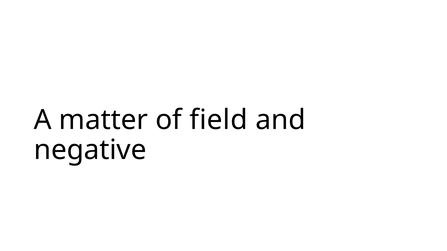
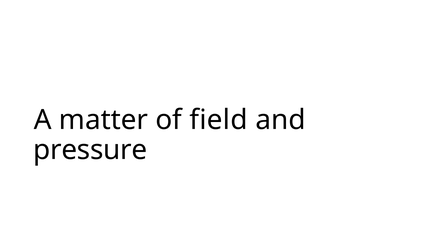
negative: negative -> pressure (90, 150)
